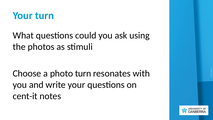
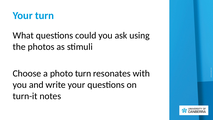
cent-it: cent-it -> turn-it (25, 96)
